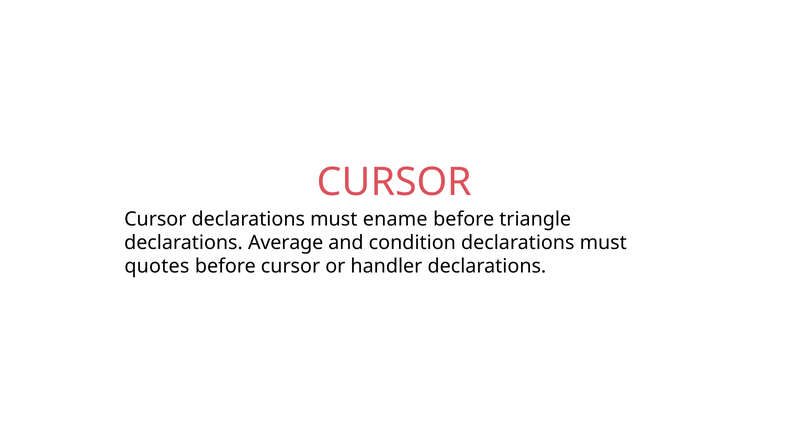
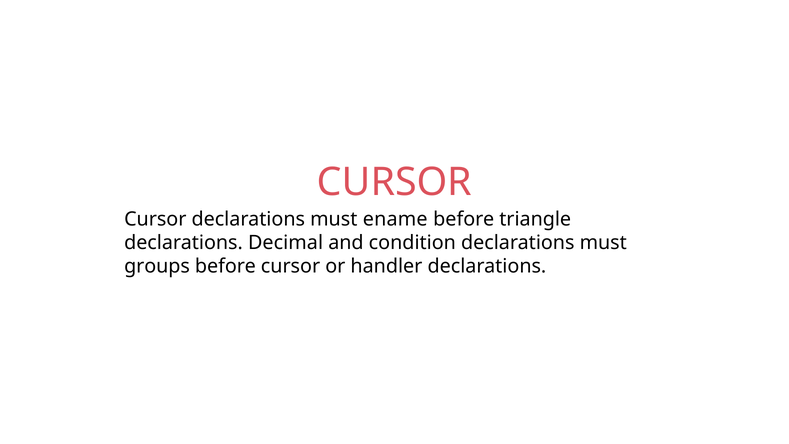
Average: Average -> Decimal (286, 243)
quotes: quotes -> groups (157, 266)
